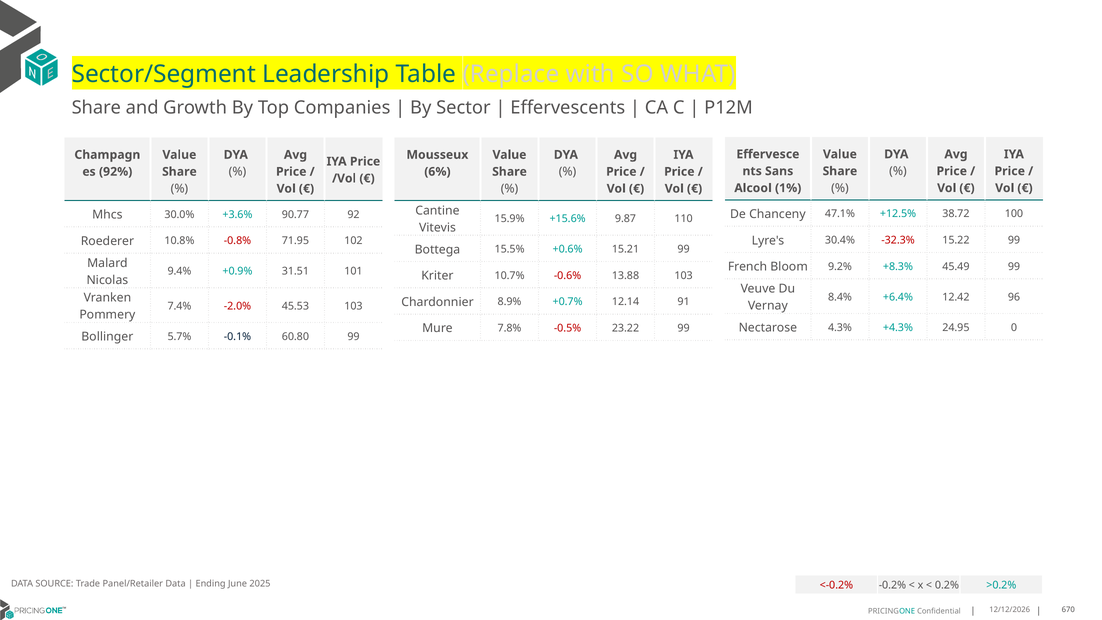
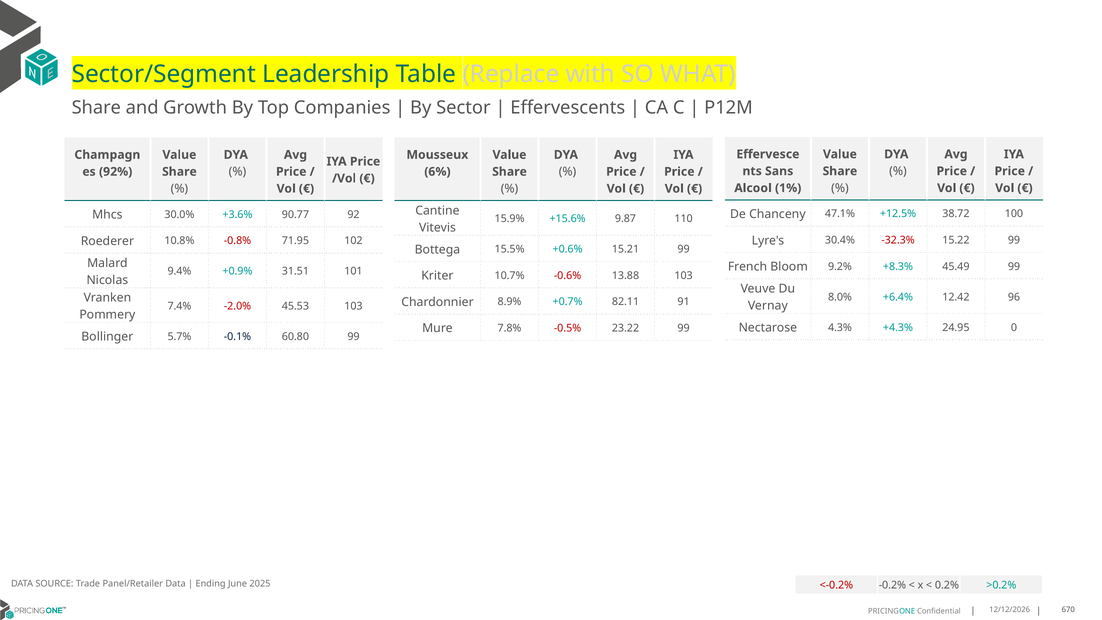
8.4%: 8.4% -> 8.0% (840, 297)
12.14: 12.14 -> 82.11 (626, 302)
